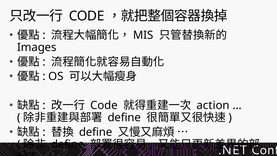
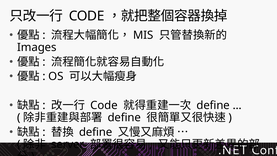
action: action -> define (213, 105)
define: define -> server (68, 144)
